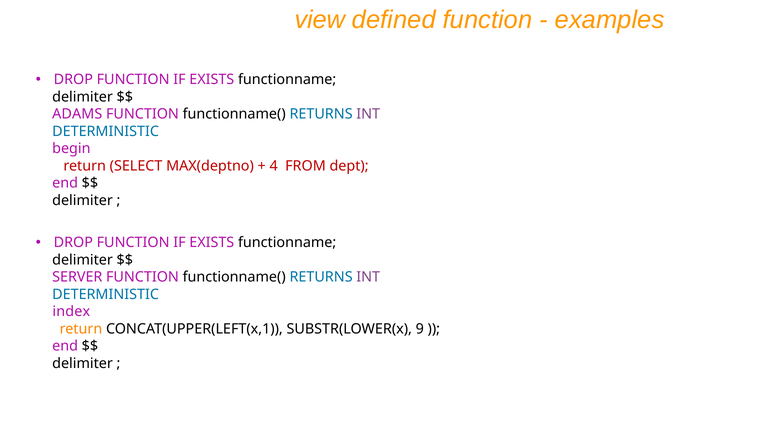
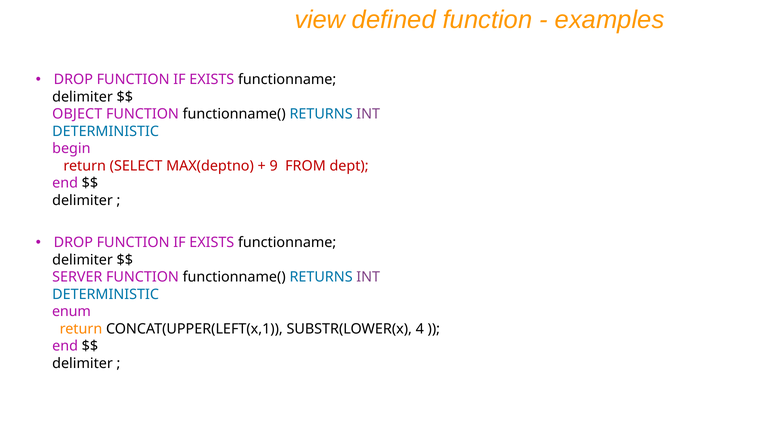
ADAMS: ADAMS -> OBJECT (77, 114)
4: 4 -> 9 (274, 166)
index: index -> enum (71, 312)
9: 9 -> 4 (420, 329)
